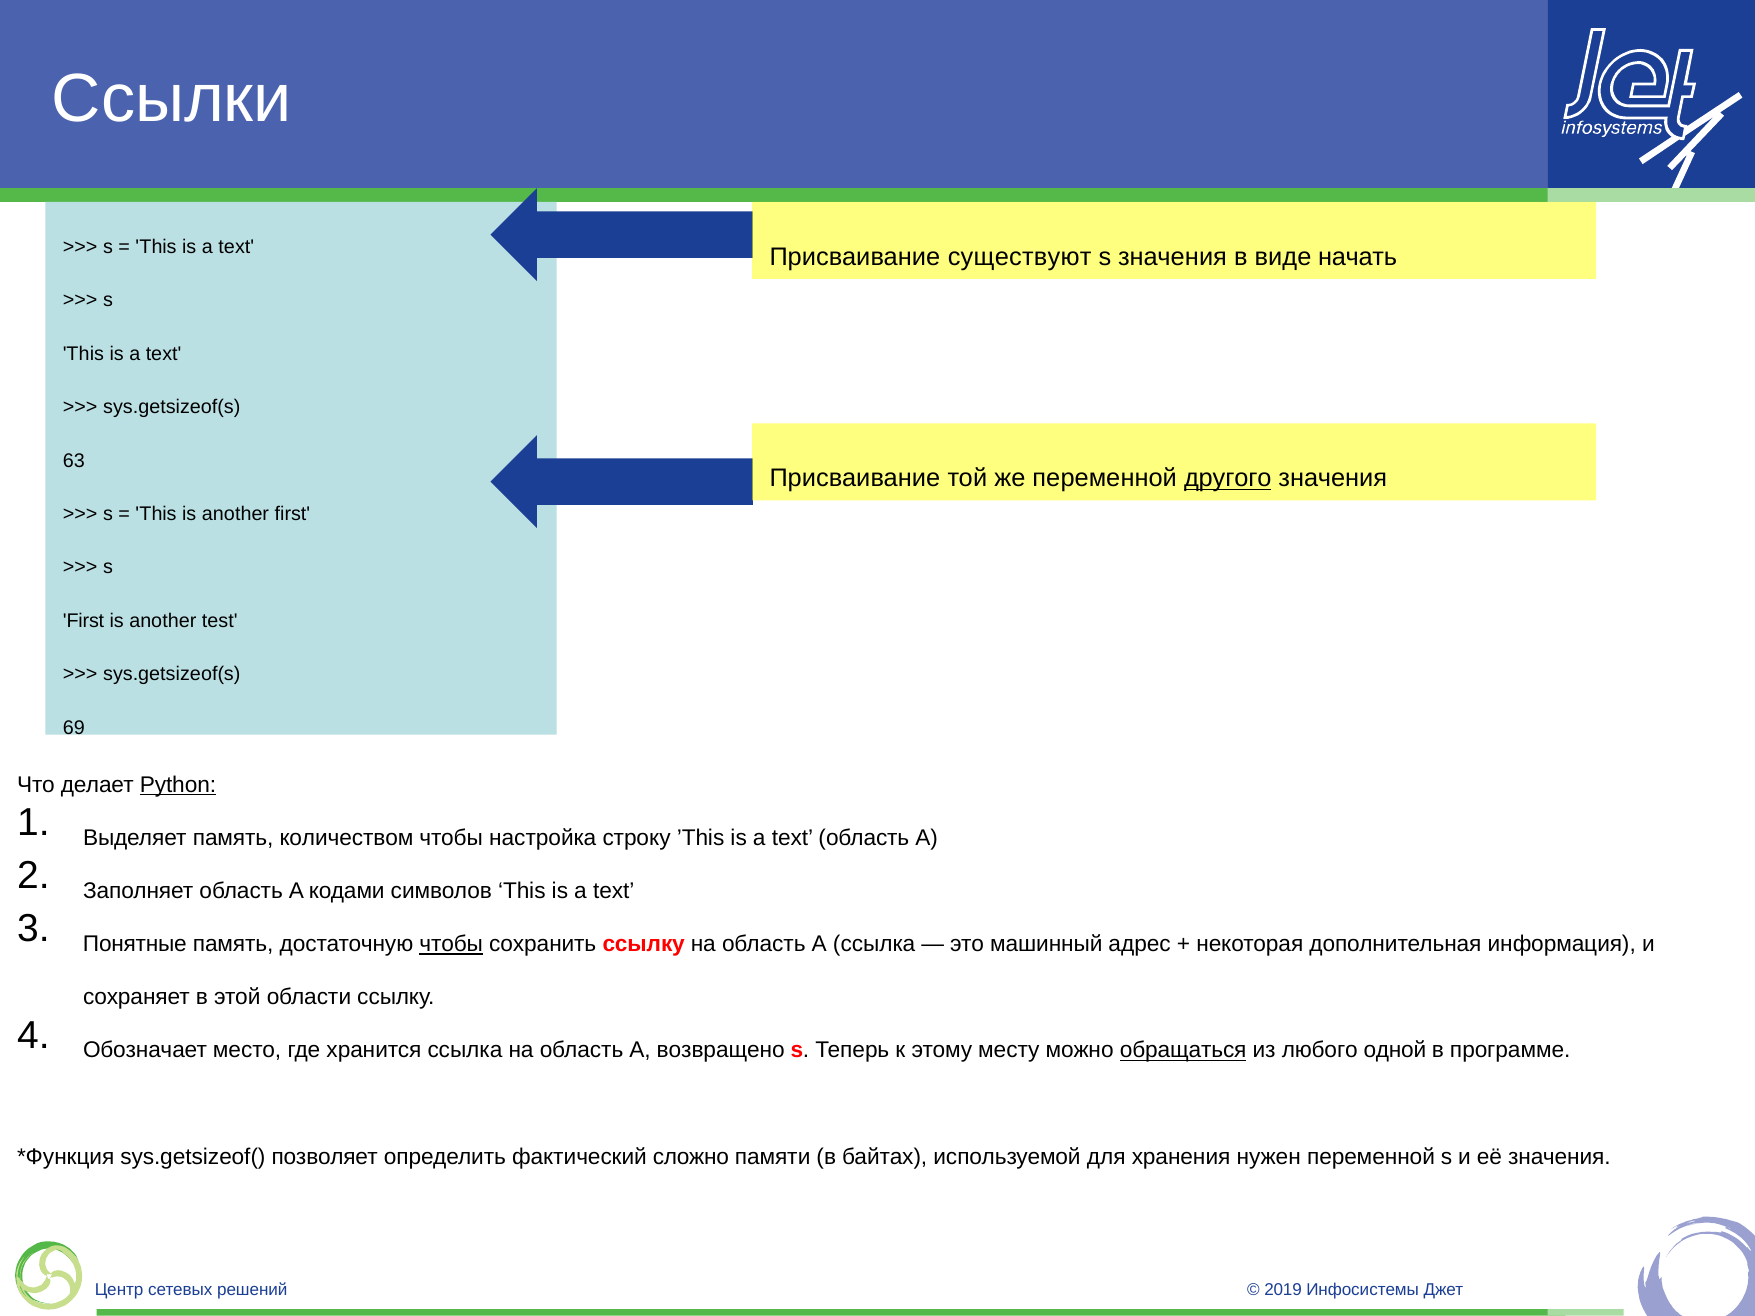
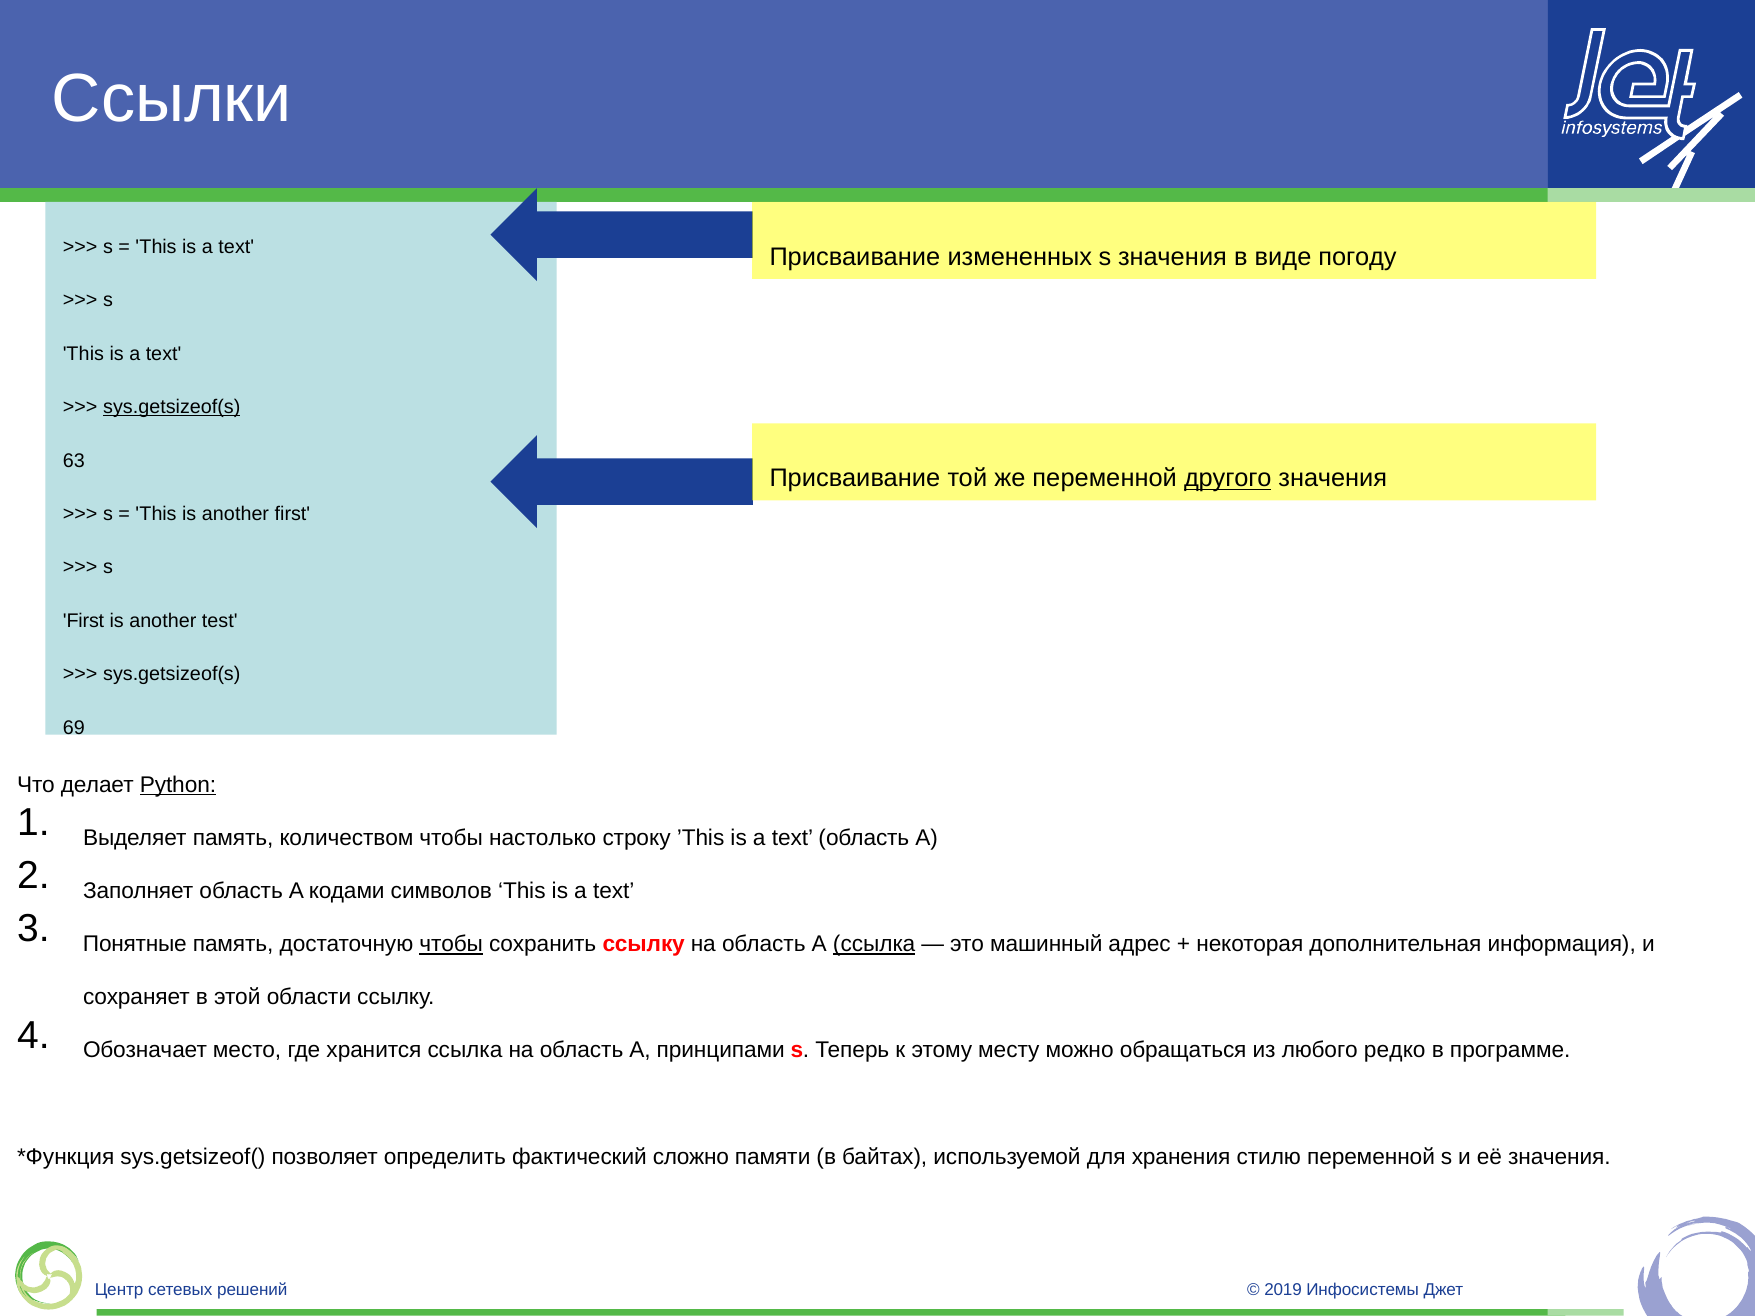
существуют: существуют -> измененных (1020, 257)
начать: начать -> погоду (1357, 257)
sys.getsizeof(s underline: none -> present (172, 407)
настройка: настройка -> настолько (543, 838)
ссылка underline: none -> present (874, 944)
возвращено: возвращено -> принципами (721, 1051)
обращаться underline: present -> none (1183, 1051)
одной: одной -> редко (1395, 1051)
нужен: нужен -> стилю (1269, 1157)
